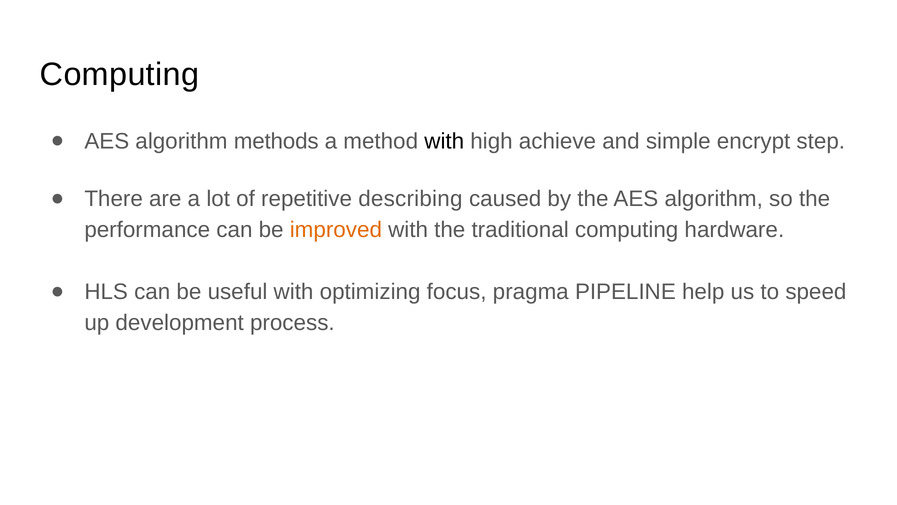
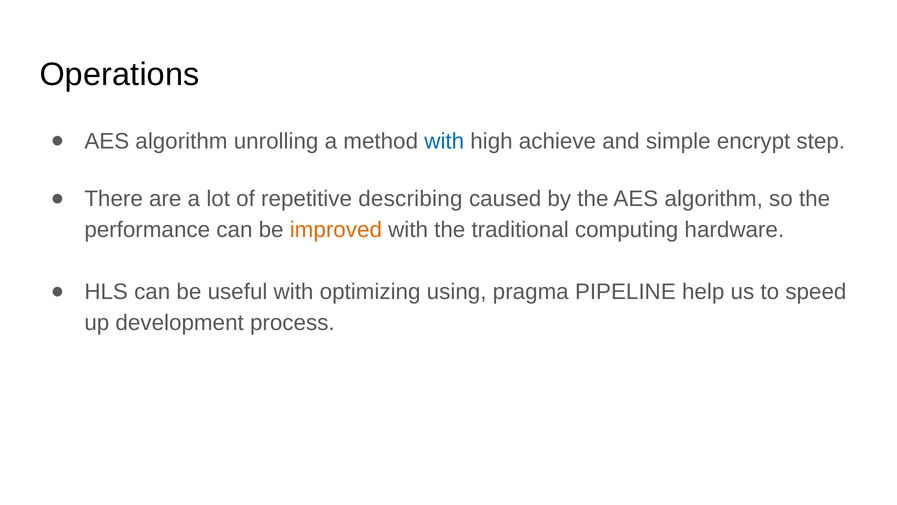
Computing: Computing -> Operations (120, 74)
methods: methods -> unrolling (276, 141)
with colour: black -> blue (444, 141)
focus: focus -> using (457, 292)
